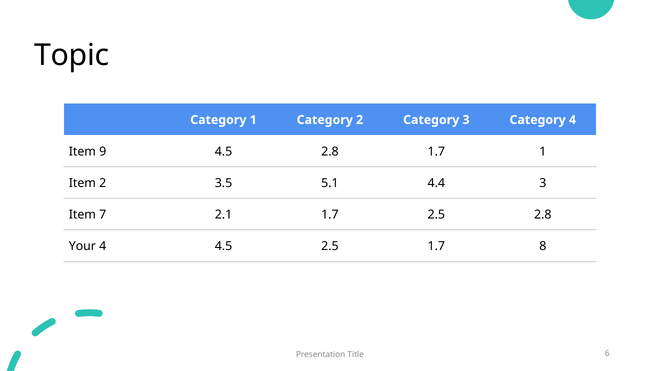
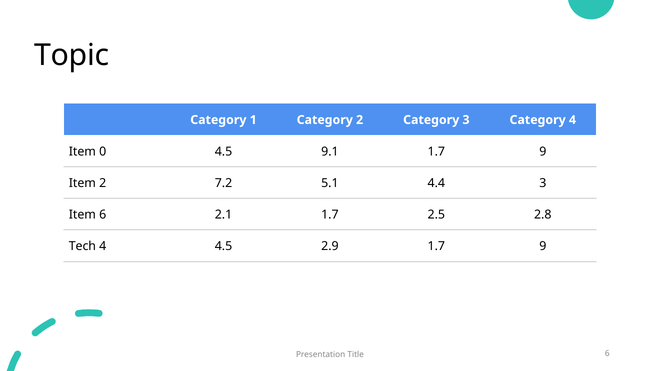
9: 9 -> 0 (103, 152)
4.5 2.8: 2.8 -> 9.1 (330, 152)
1: 1 -> 9 (543, 152)
3.5: 3.5 -> 7.2 (224, 183)
Item 7: 7 -> 6 (103, 215)
Your: Your -> Tech (82, 246)
4.5 2.5: 2.5 -> 2.9 (330, 246)
8: 8 -> 9 (543, 246)
